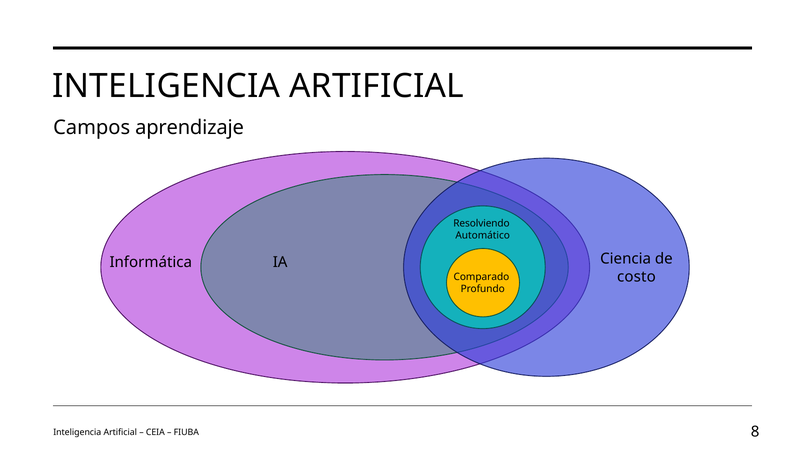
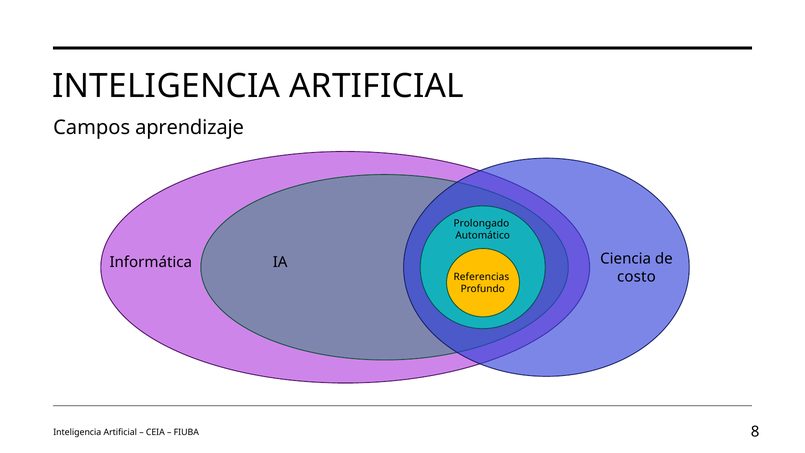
Resolviendo: Resolviendo -> Prolongado (481, 223)
Comparado: Comparado -> Referencias (481, 277)
